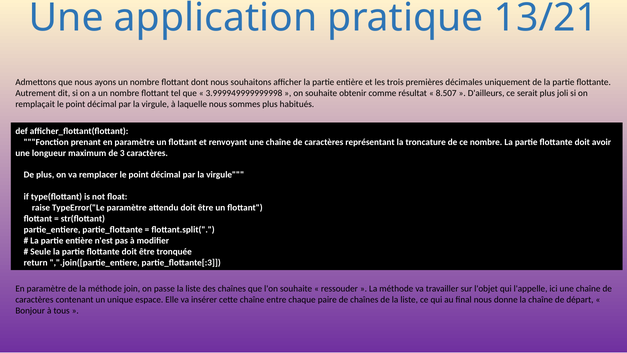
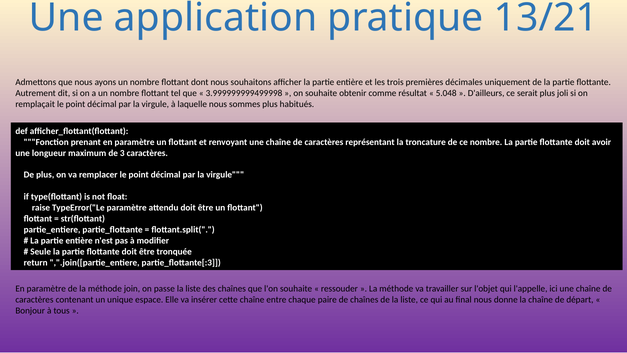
3.999949999999998: 3.999949999999998 -> 3.999999999499998 (244, 93)
8.507: 8.507 -> 5.048 (446, 93)
